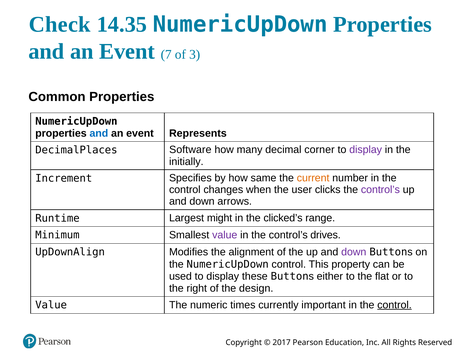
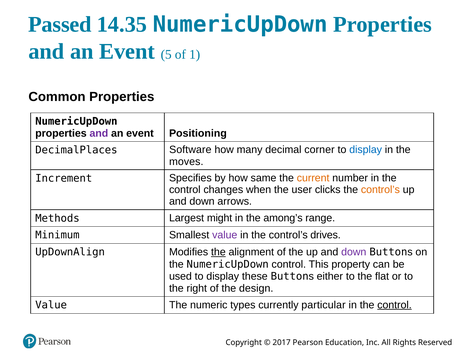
Check: Check -> Passed (60, 25)
7: 7 -> 5 (166, 54)
3: 3 -> 1 (195, 54)
and colour: blue -> purple (99, 133)
Represents: Represents -> Positioning (198, 133)
display colour: purple -> blue (366, 150)
initially: initially -> moves (186, 161)
control’s colour: purple -> orange (380, 190)
Runtime: Runtime -> Methods (57, 218)
clicked’s: clicked’s -> among’s (283, 218)
the underline: none -> present (218, 252)
times: times -> types (243, 304)
important: important -> particular (324, 304)
